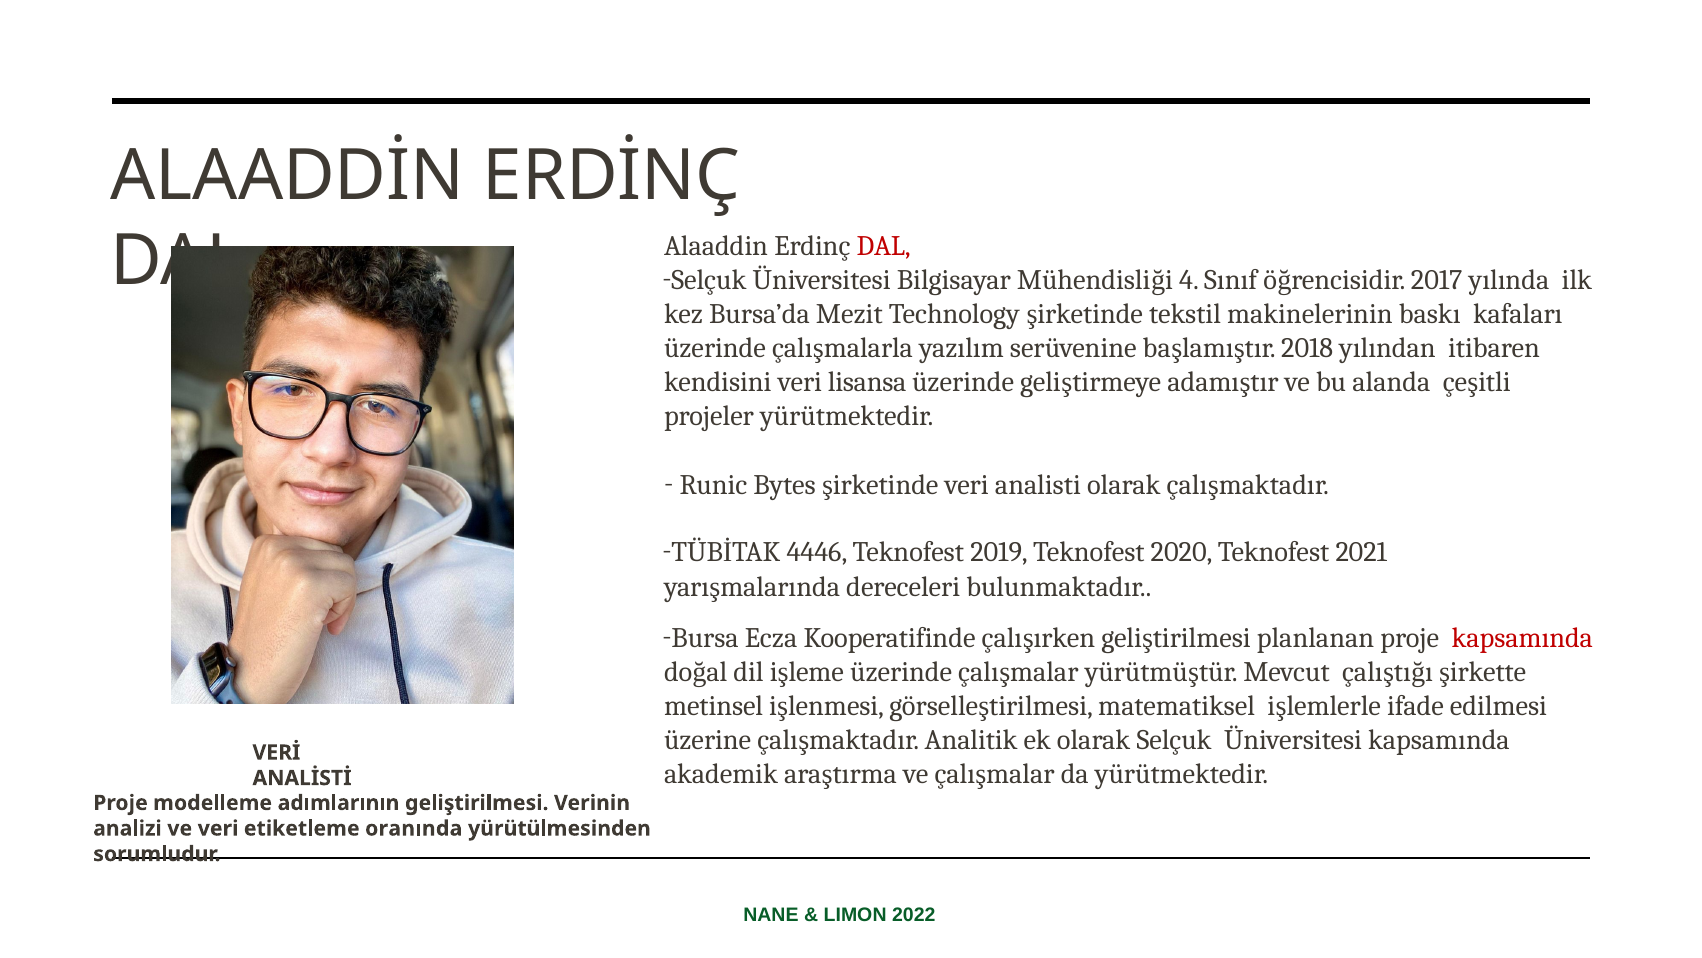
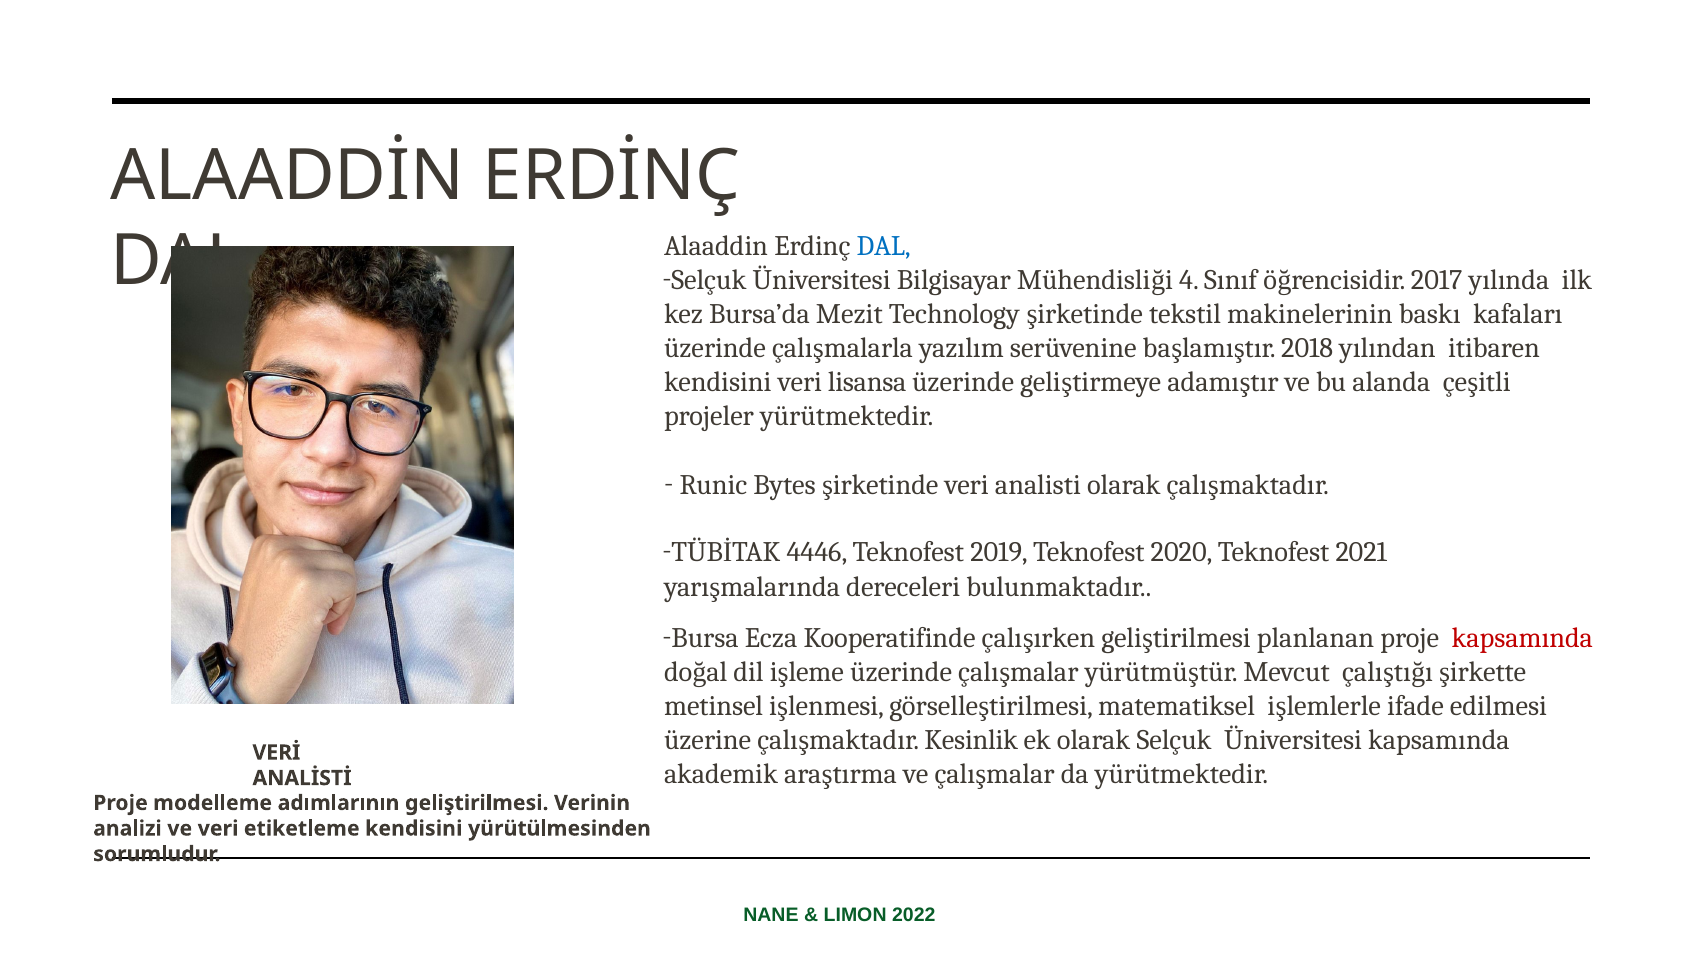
DAL colour: red -> blue (884, 246)
Analitik: Analitik -> Kesinlik (971, 740)
etiketleme oranında: oranında -> kendisini (414, 828)
